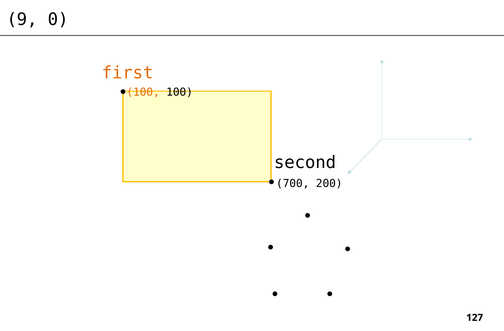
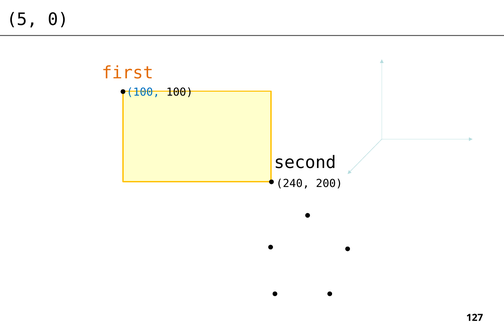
9: 9 -> 5 (22, 19)
100 colour: orange -> blue (143, 92)
700: 700 -> 240 (293, 184)
